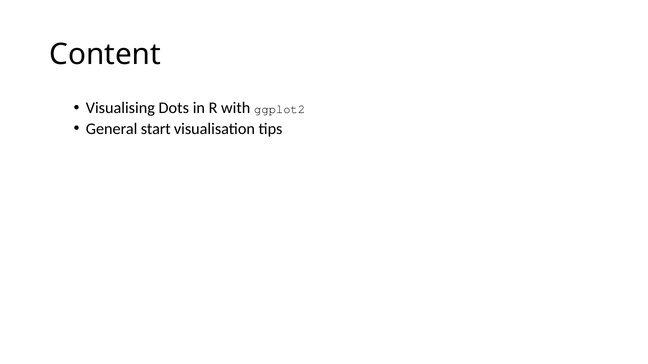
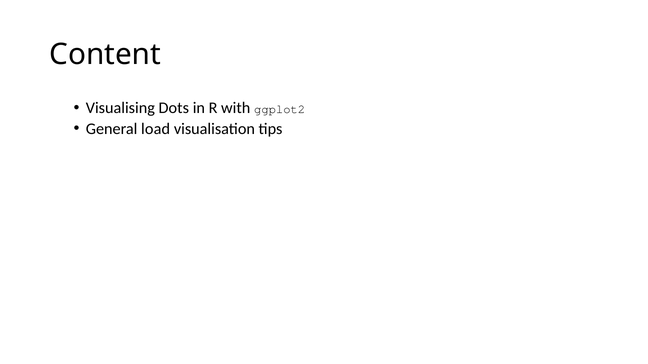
start: start -> load (156, 129)
